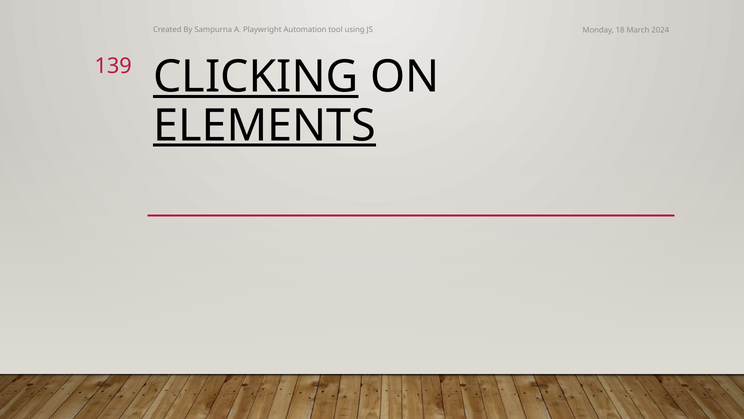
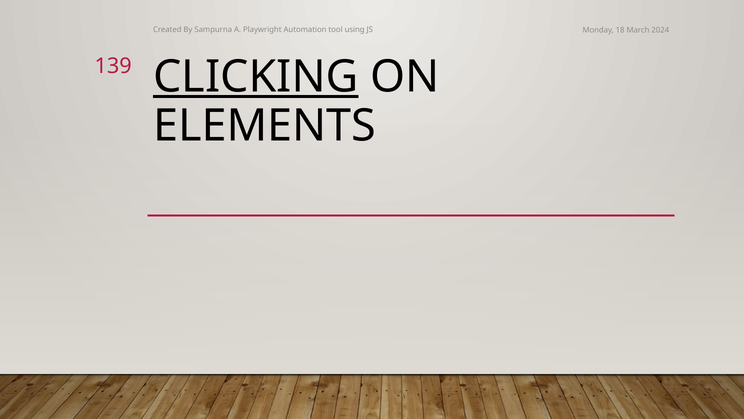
ELEMENTS underline: present -> none (265, 126)
